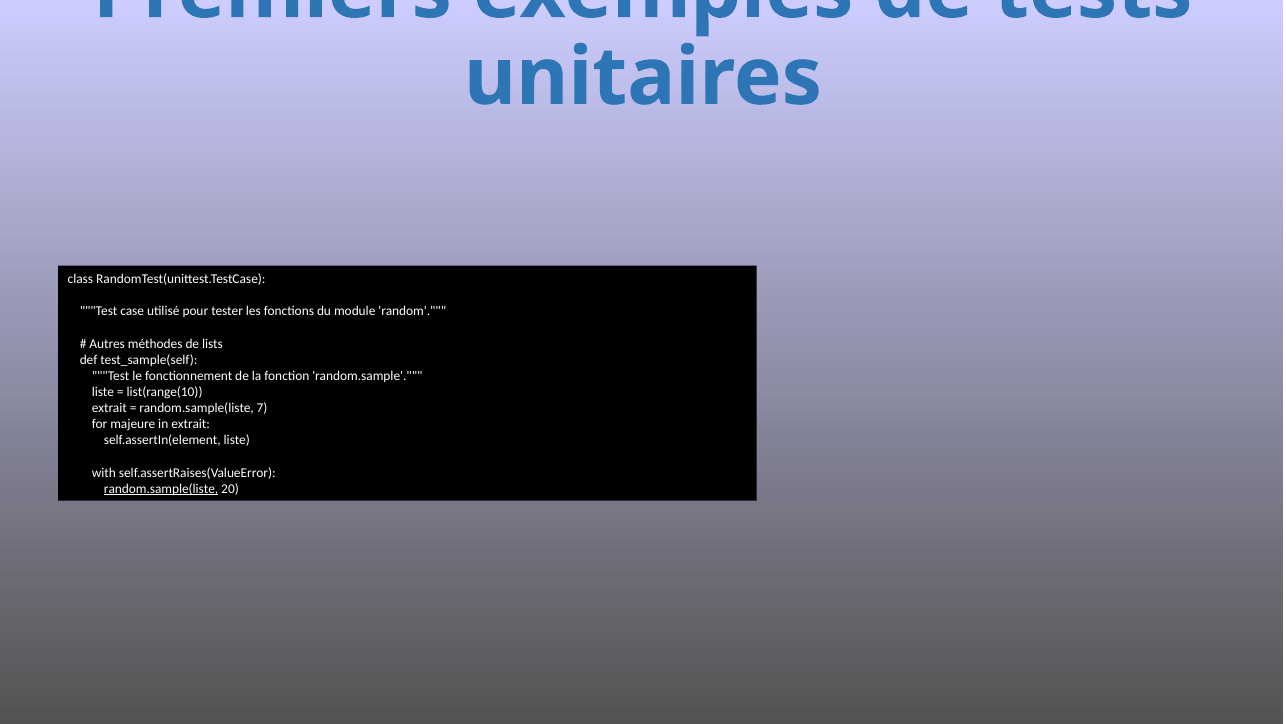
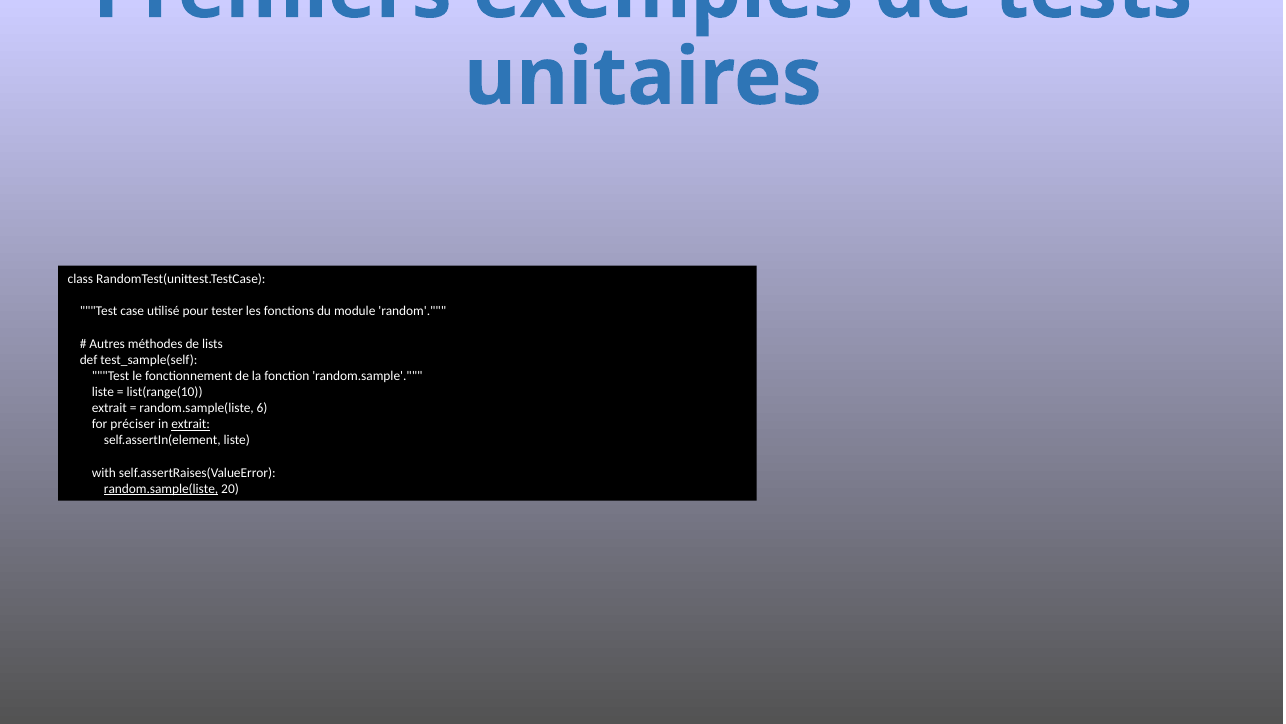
7: 7 -> 6 (262, 408)
majeure: majeure -> préciser (133, 424)
extrait underline: none -> present (191, 424)
